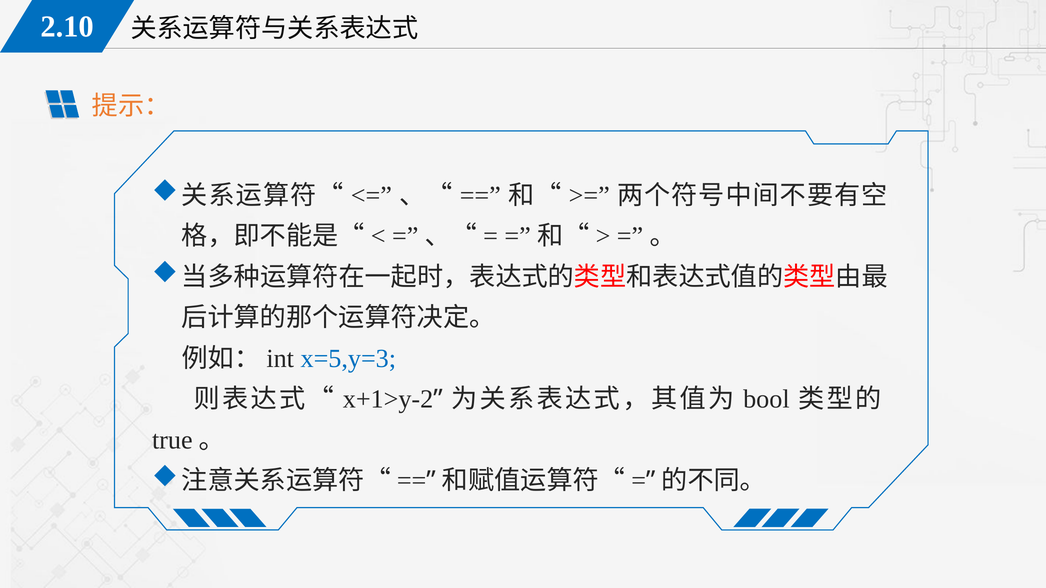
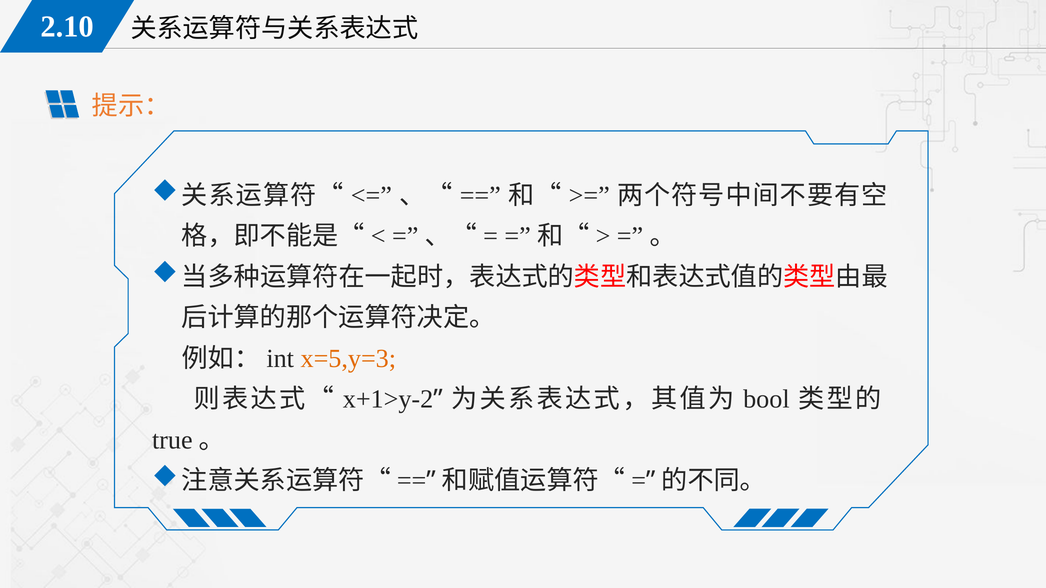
x=5,y=3 colour: blue -> orange (348, 359)
